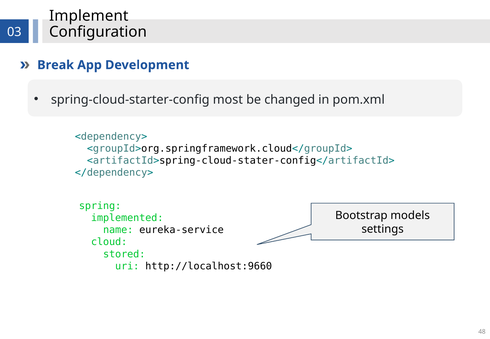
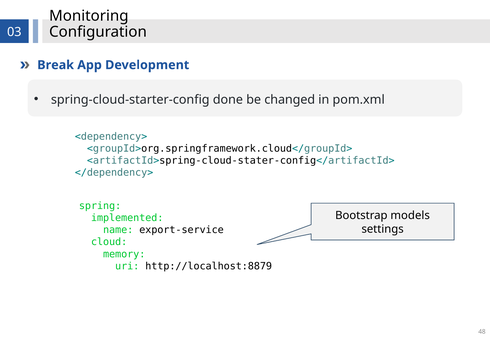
Implement: Implement -> Monitoring (89, 16)
most: most -> done (228, 100)
eureka-service: eureka-service -> export-service (182, 230)
stored: stored -> memory (124, 254)
http://localhost:9660: http://localhost:9660 -> http://localhost:8879 (209, 266)
